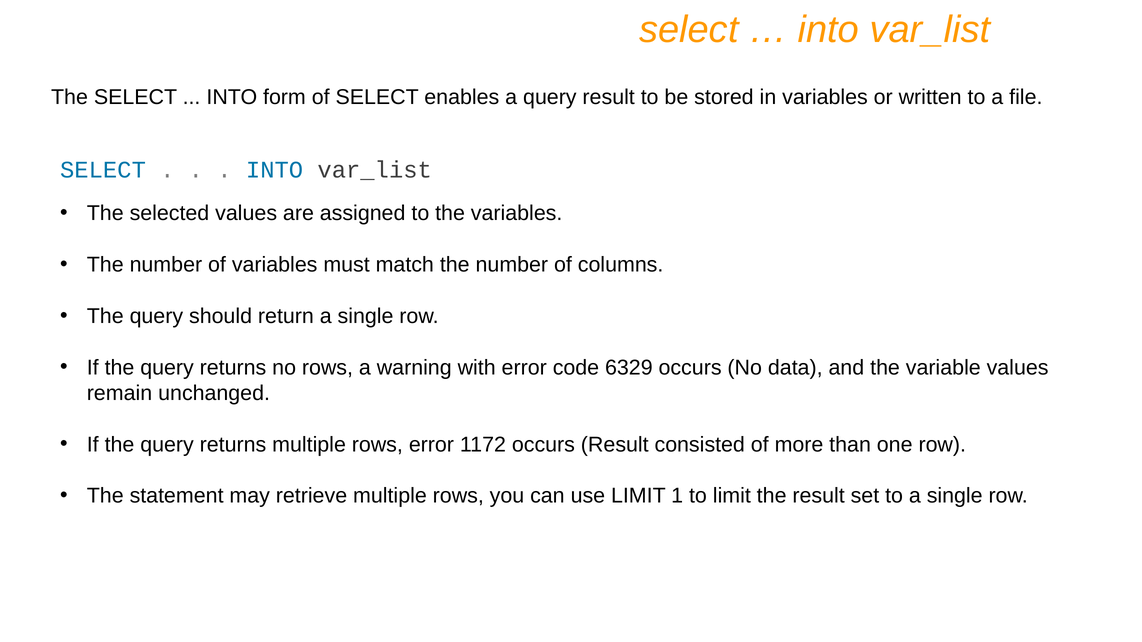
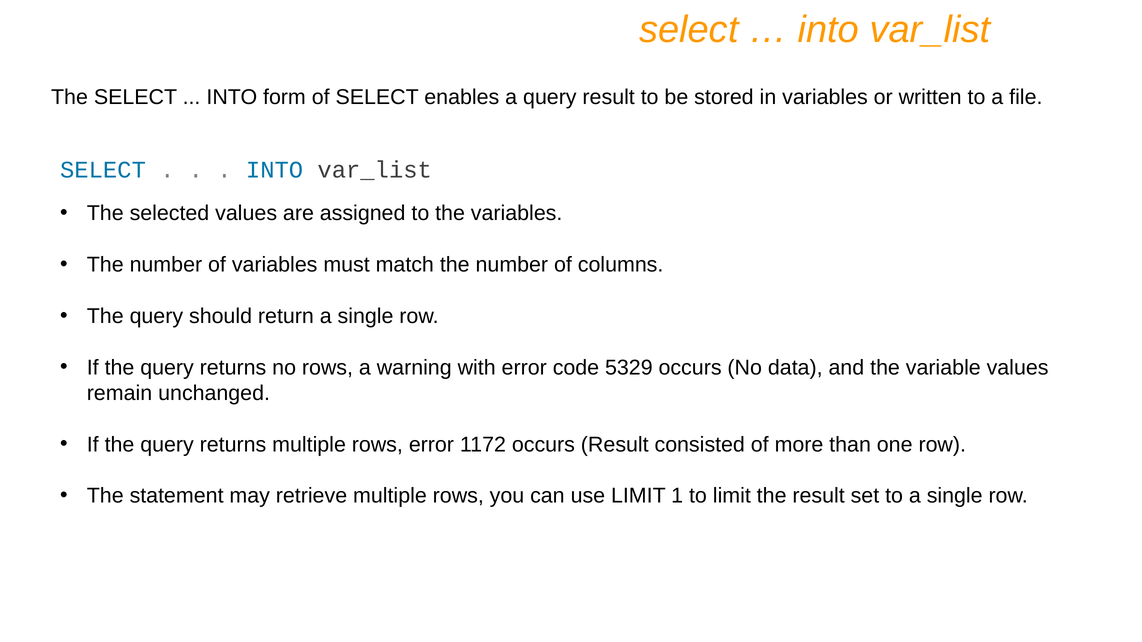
6329: 6329 -> 5329 (629, 368)
